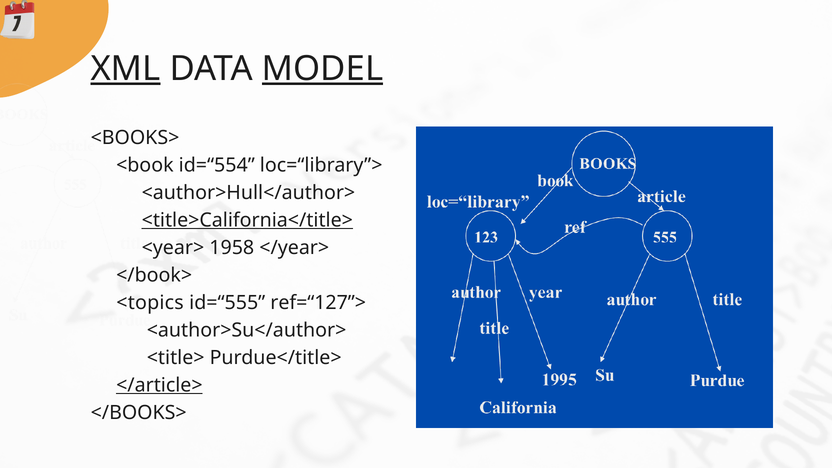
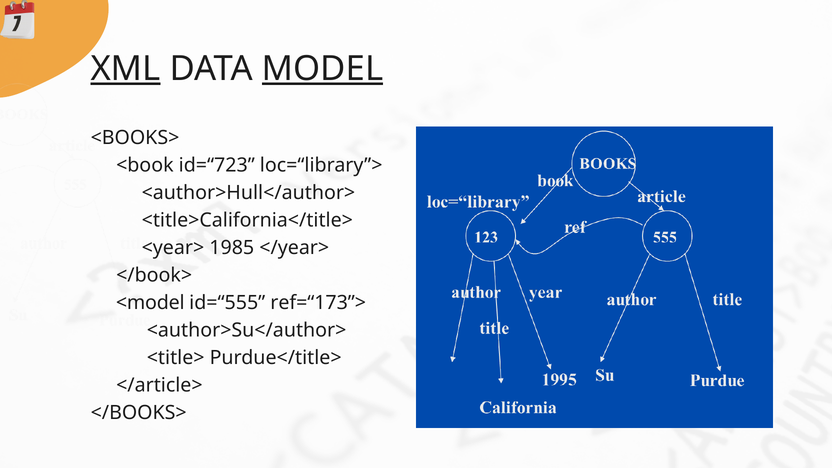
id=“554: id=“554 -> id=“723 (217, 165)
<title>California</title> underline: present -> none (247, 220)
1958: 1958 -> 1985 (232, 248)
<topics: <topics -> <model (150, 303)
ref=“127”>: ref=“127”> -> ref=“173”> (318, 303)
</article> underline: present -> none (159, 385)
